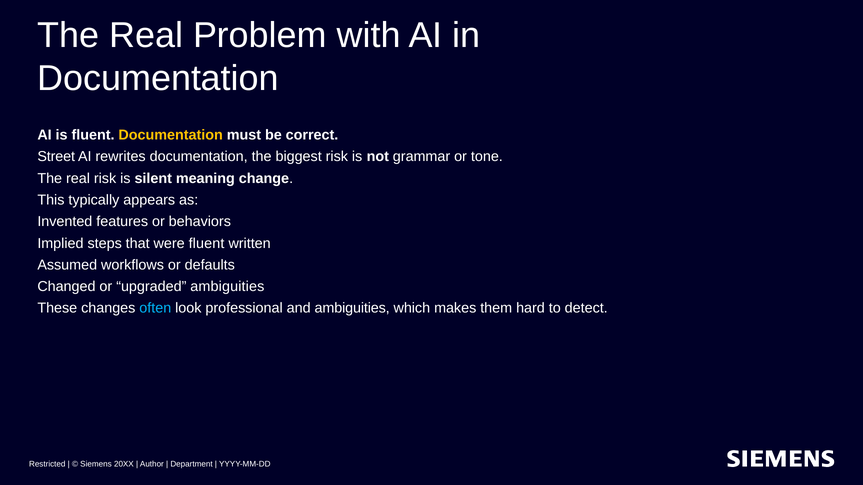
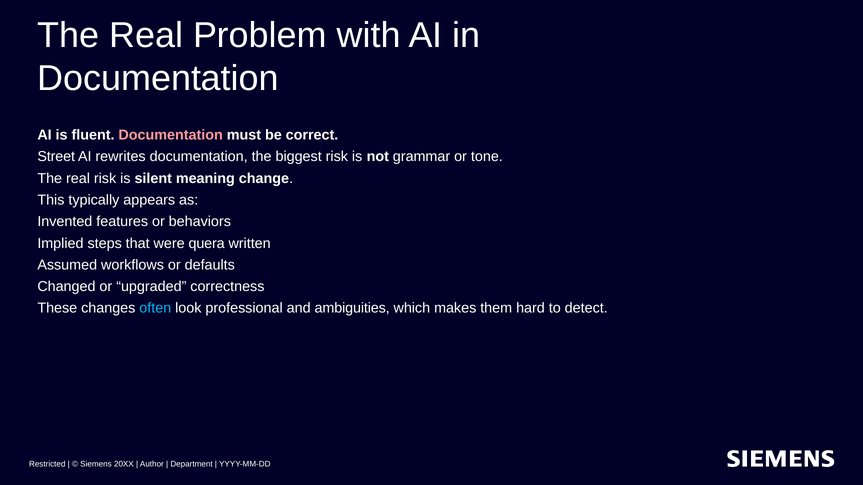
Documentation colour: yellow -> pink (171, 135)
were fluent: fluent -> quera (207, 244)
upgraded ambiguities: ambiguities -> correctness (227, 287)
